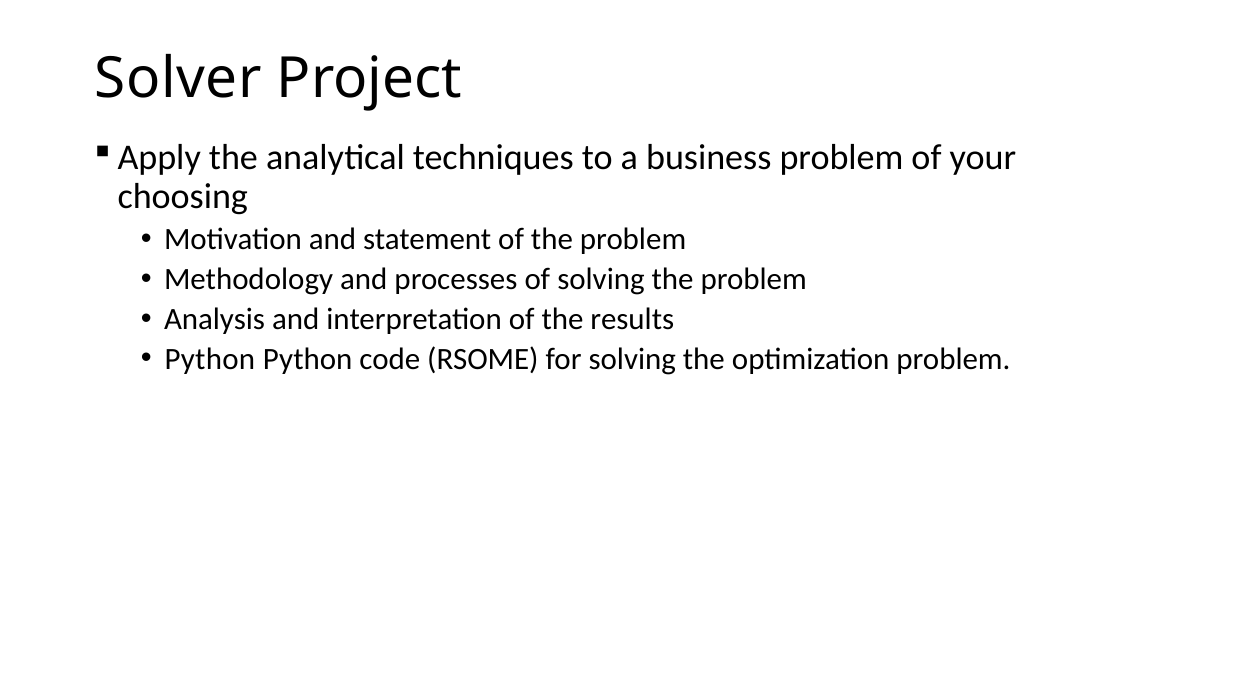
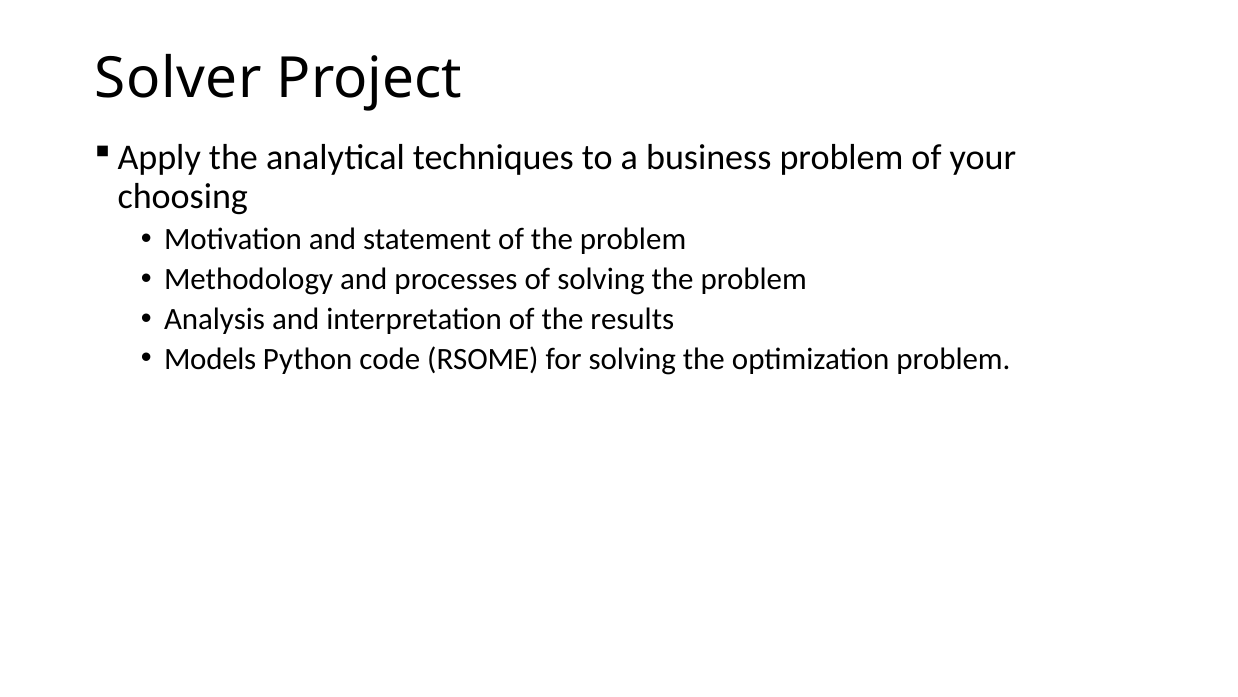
Python: Python -> Models (210, 359)
